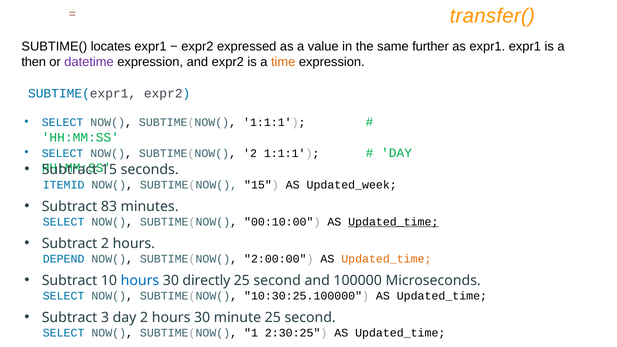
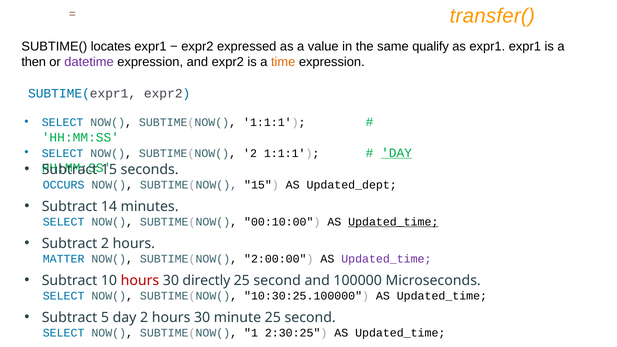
further: further -> qualify (431, 46)
DAY underline: none -> present (397, 153)
ITEMID: ITEMID -> OCCURS (64, 185)
Updated_week: Updated_week -> Updated_dept (352, 185)
83: 83 -> 14 (109, 207)
DEPEND: DEPEND -> MATTER (64, 259)
Updated_time colour: orange -> purple (386, 259)
hours colour: blue -> red (140, 281)
3: 3 -> 5 (105, 318)
